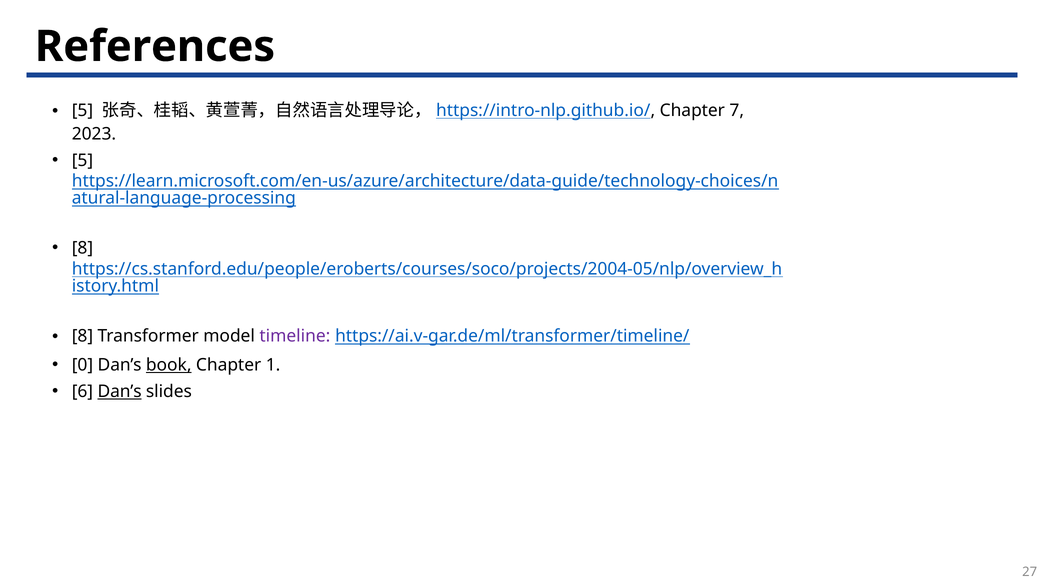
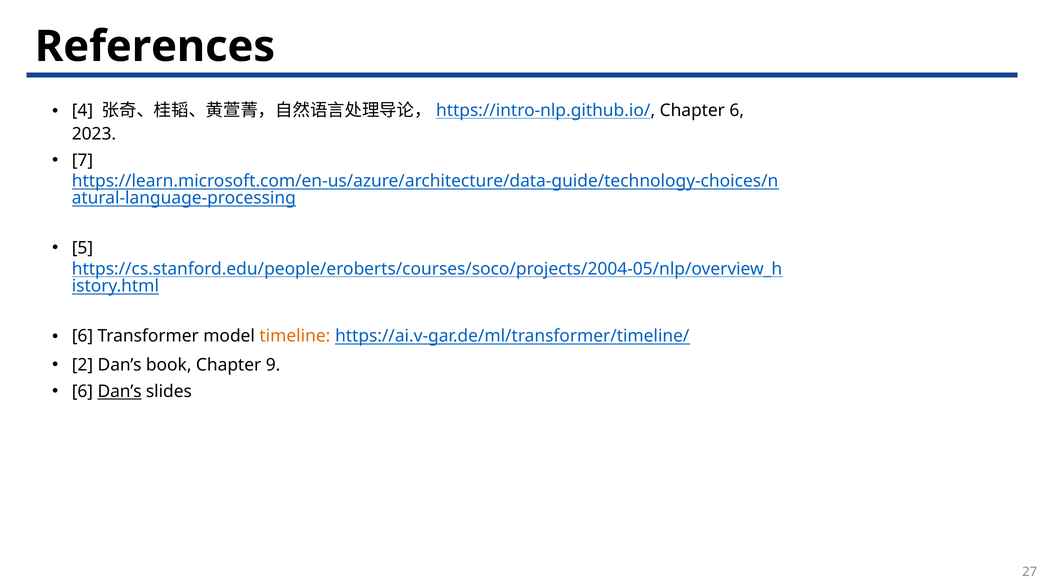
5: 5 -> 4 (82, 110)
Chapter 7: 7 -> 6 (737, 110)
5: 5 -> 7 (82, 160)
8: 8 -> 5 (82, 248)
8: 8 -> 6 (82, 336)
timeline colour: purple -> orange (295, 336)
0: 0 -> 2 (82, 365)
book underline: present -> none (169, 365)
1: 1 -> 9 (273, 365)
